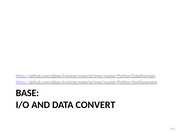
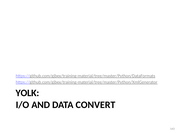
BASE: BASE -> YOLK (27, 93)
